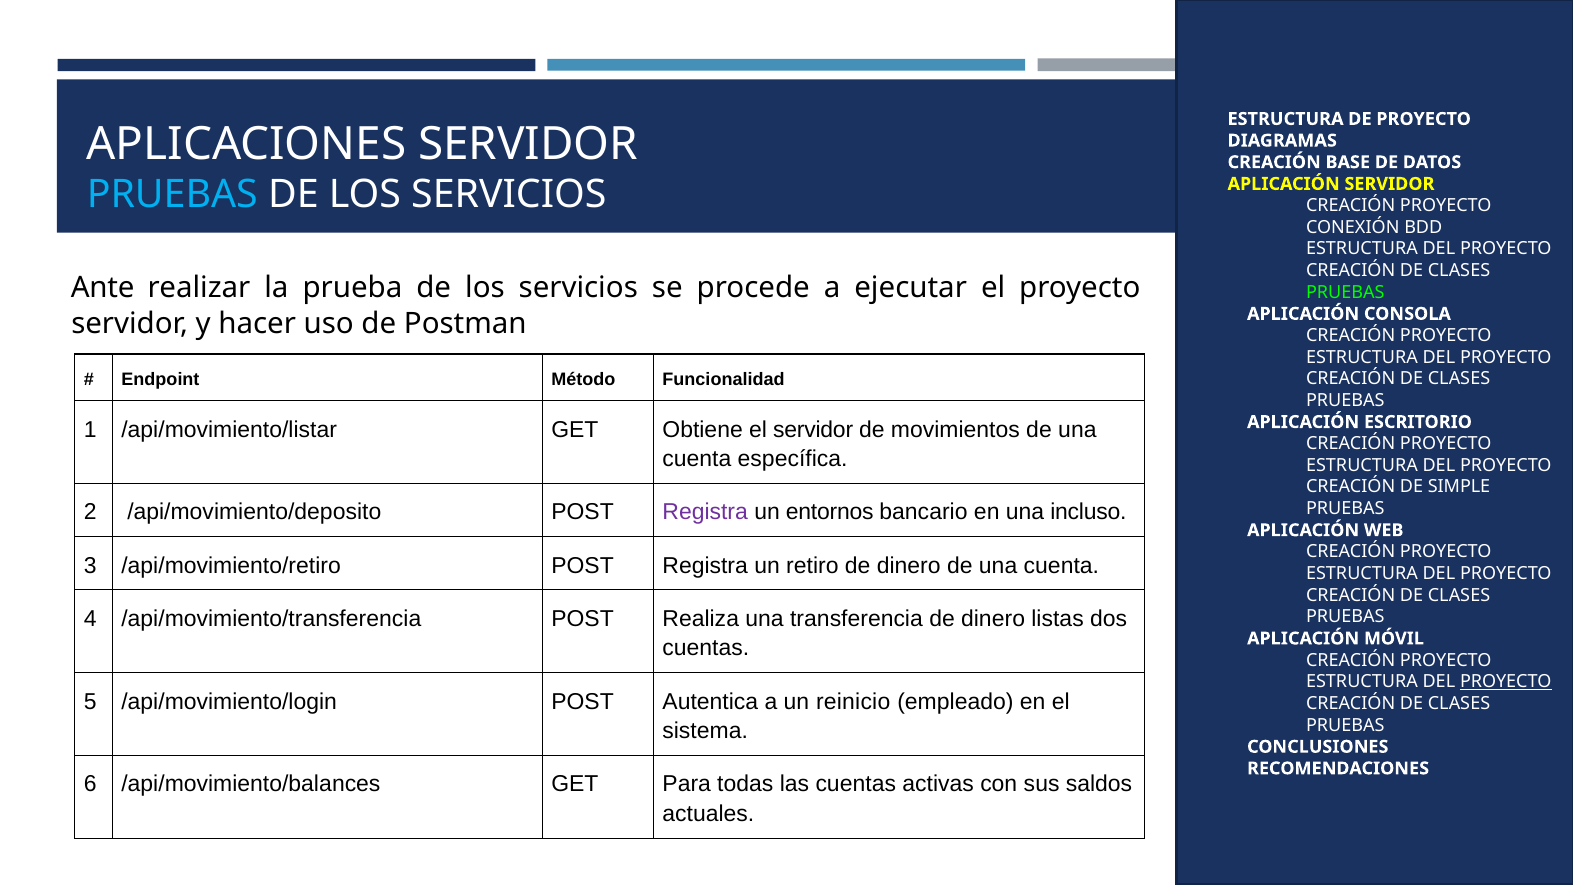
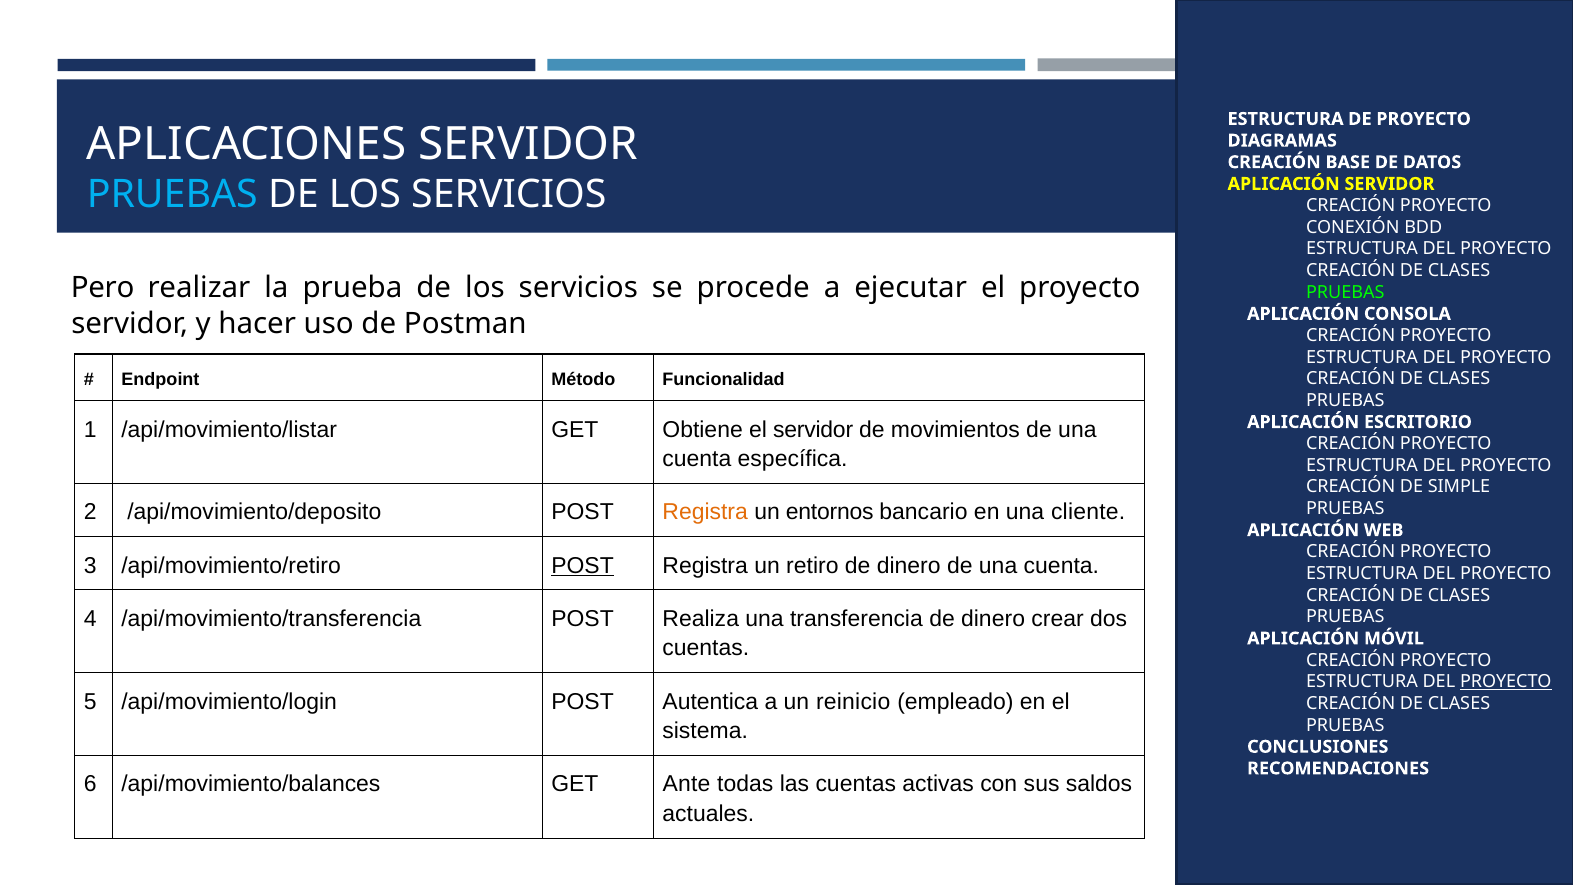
Ante: Ante -> Pero (103, 288)
Registra colour: purple -> orange (705, 512)
incluso: incluso -> cliente (1088, 512)
POST underline: none -> present (583, 565)
listas: listas -> crear (1058, 619)
Para: Para -> Ante (687, 784)
